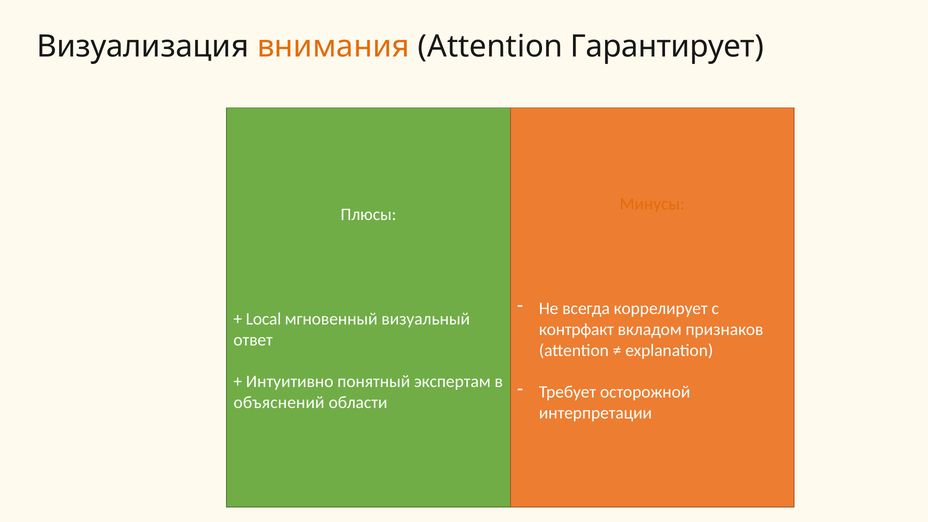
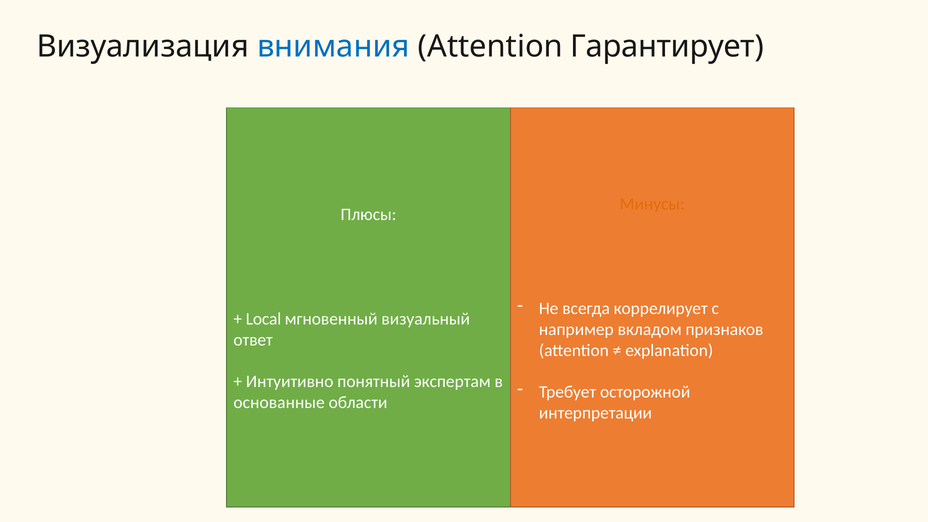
внимания colour: orange -> blue (333, 47)
контрфакт: контрфакт -> например (576, 329)
объяснений: объяснений -> основанные (279, 403)
